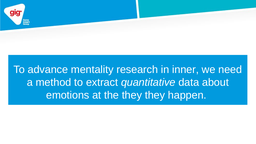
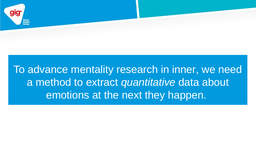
the they: they -> next (132, 95)
